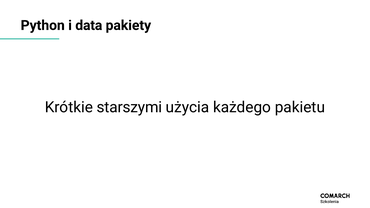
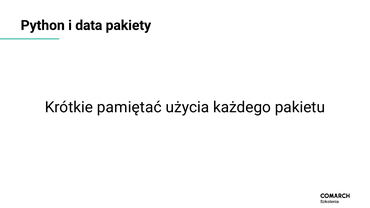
starszymi: starszymi -> pamiętać (129, 107)
